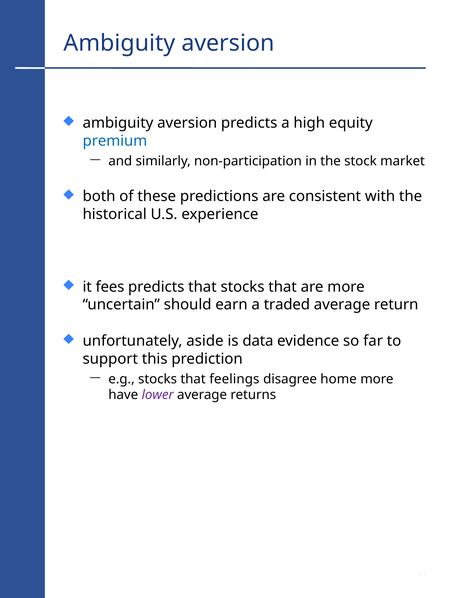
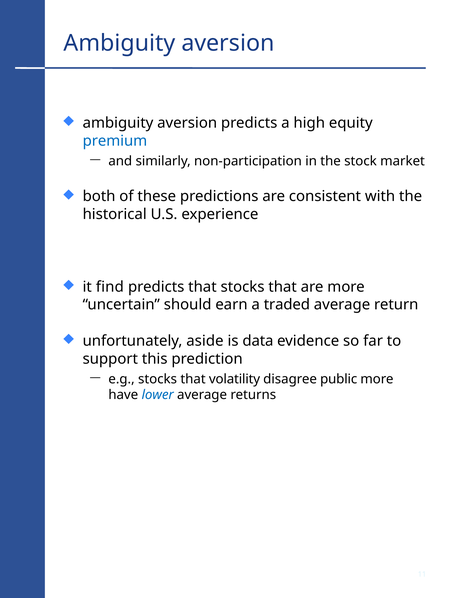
fees: fees -> find (110, 287)
feelings: feelings -> volatility (235, 379)
home: home -> public (339, 379)
lower colour: purple -> blue (158, 395)
